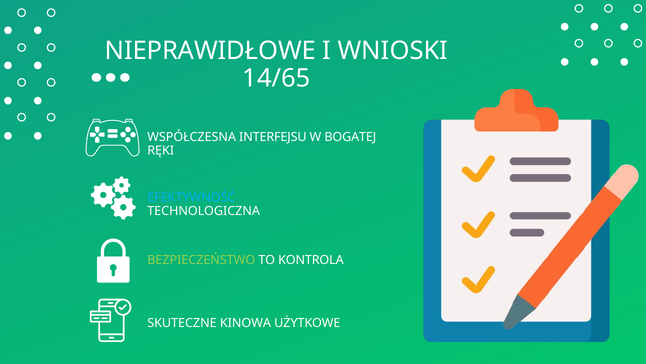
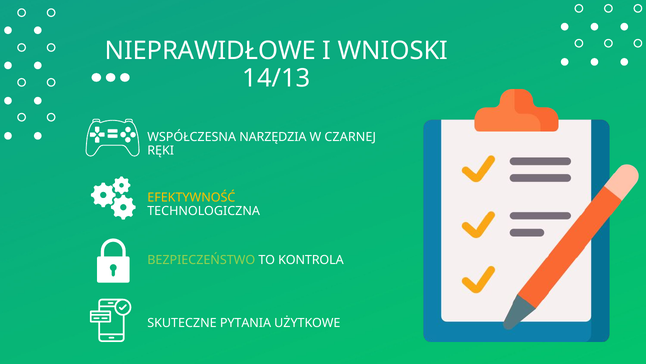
14/65: 14/65 -> 14/13 (276, 78)
INTERFEJSU: INTERFEJSU -> NARZĘDZIA (273, 137)
BOGATEJ: BOGATEJ -> CZARNEJ (350, 137)
EFEKTYWNOŚĆ colour: light blue -> yellow (191, 197)
KINOWA: KINOWA -> PYTANIA (245, 322)
